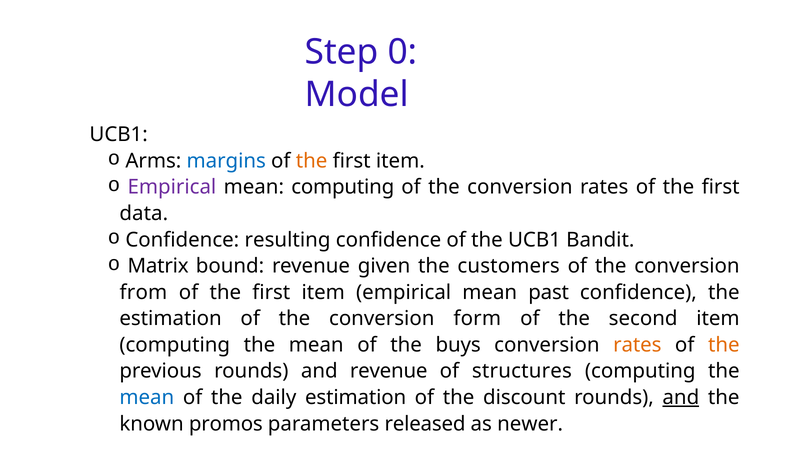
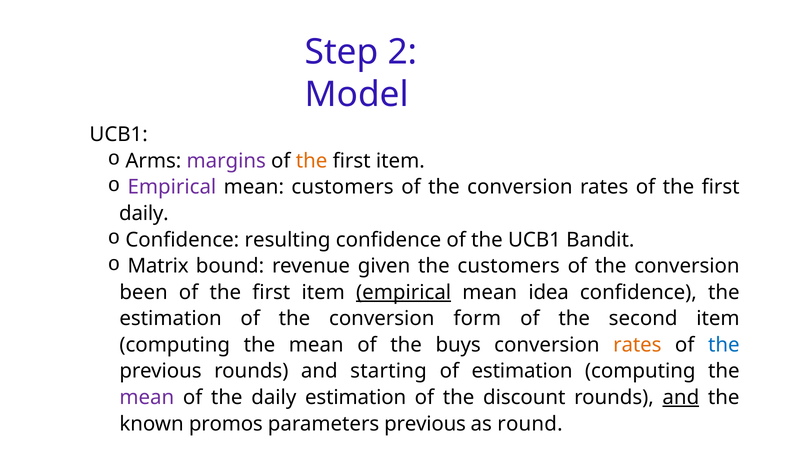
0: 0 -> 2 (403, 52)
margins colour: blue -> purple (226, 161)
mean computing: computing -> customers (343, 187)
data: data -> daily (144, 214)
from: from -> been (144, 292)
empirical underline: none -> present (404, 292)
past: past -> idea (549, 292)
the colour: orange -> blue (724, 345)
and revenue: revenue -> starting (389, 371)
of structures: structures -> estimation (522, 371)
mean colour: blue -> purple (147, 398)
parameters released: released -> previous (425, 424)
newer: newer -> round (530, 424)
